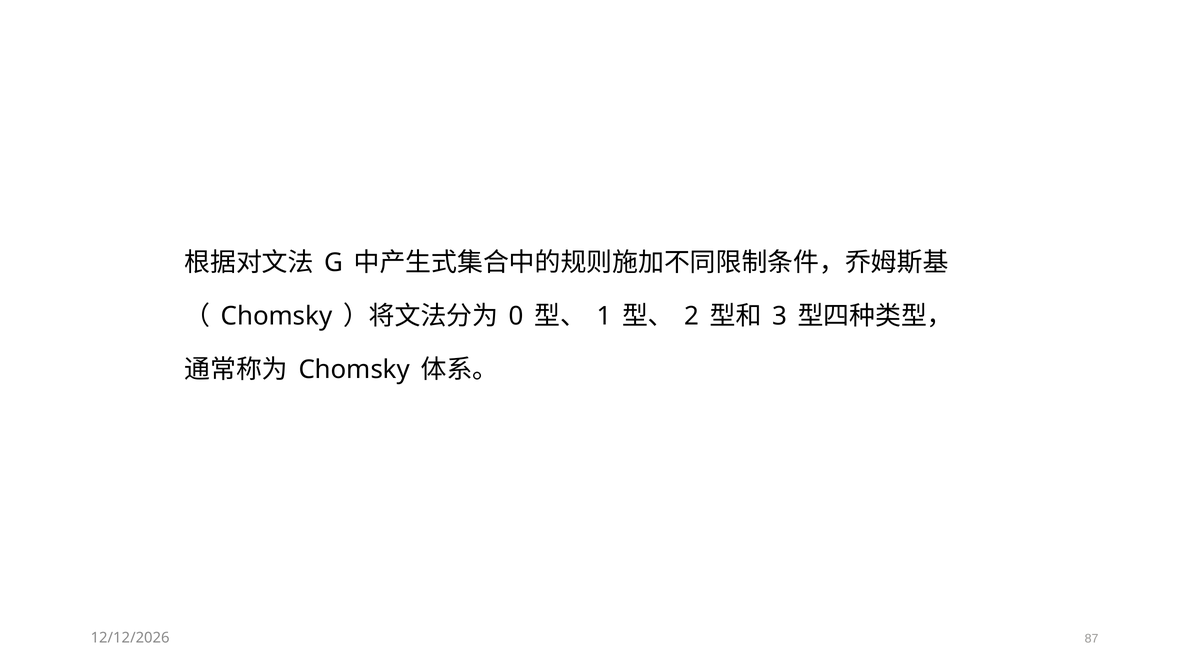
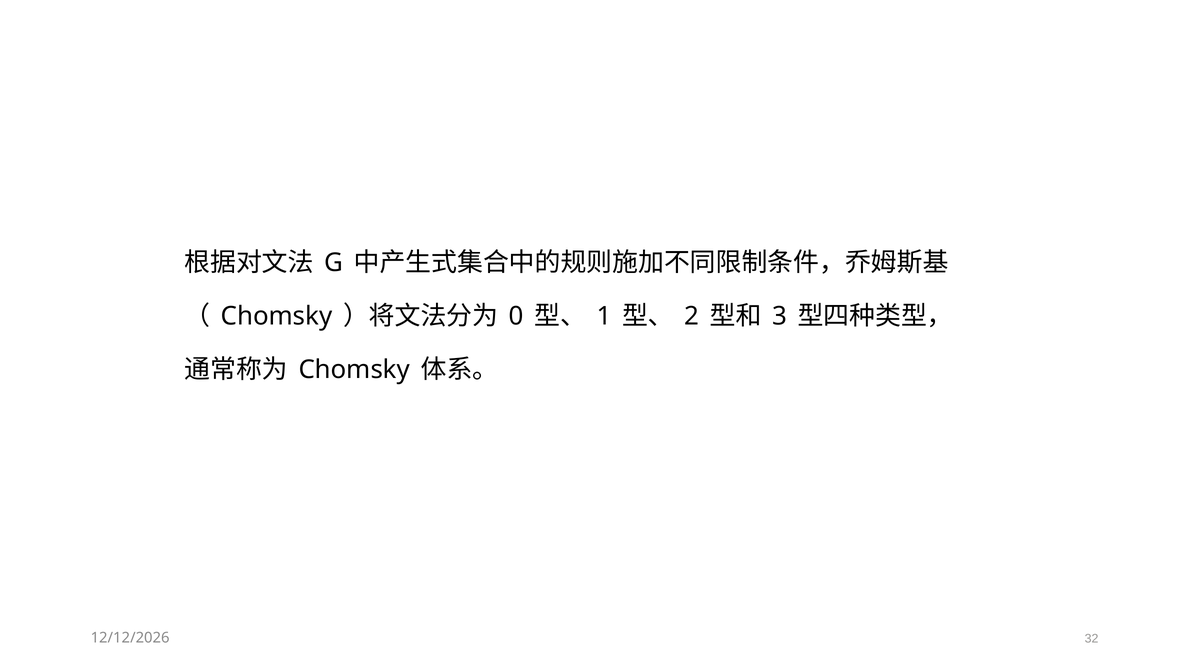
87: 87 -> 32 (1092, 639)
